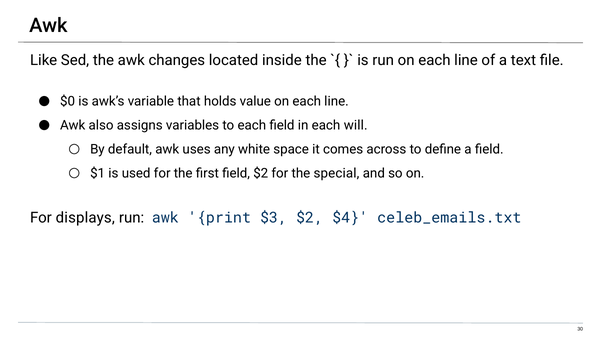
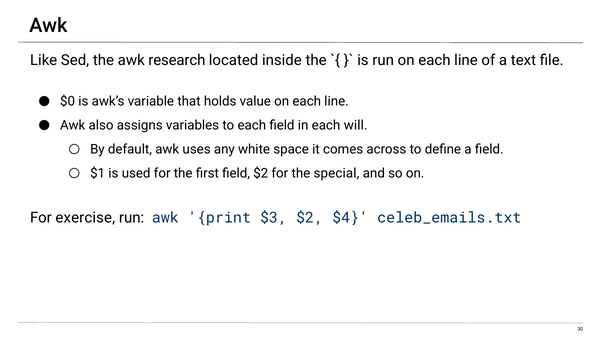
changes: changes -> research (177, 61)
displays: displays -> exercise (85, 218)
